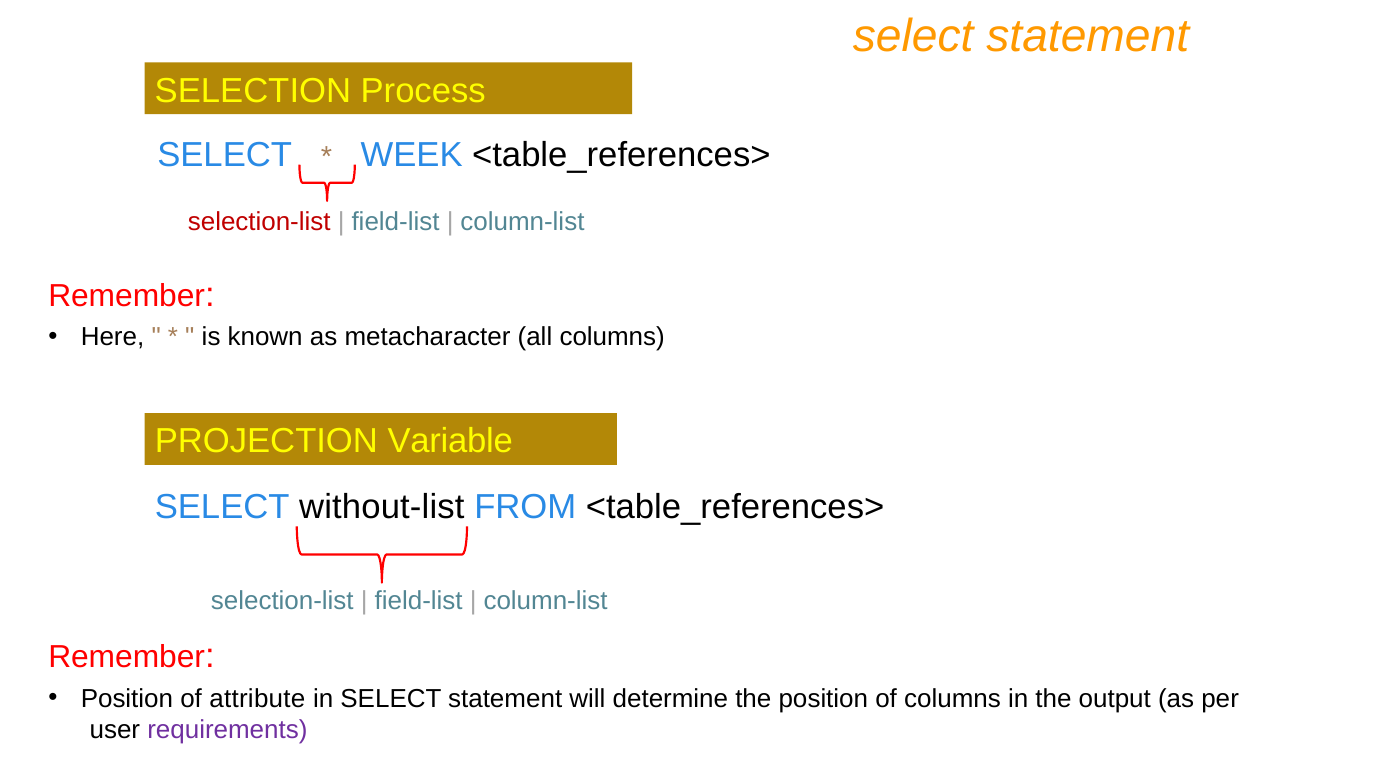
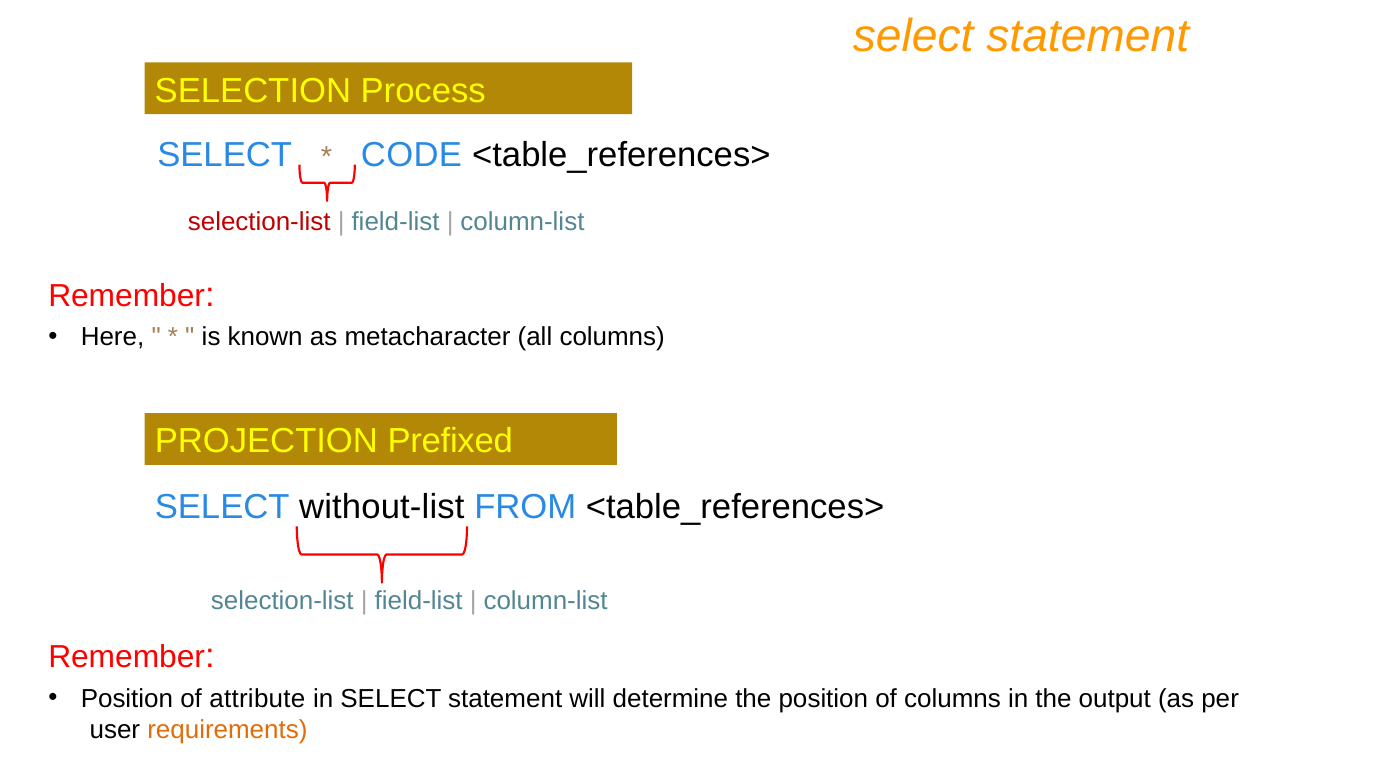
WEEK: WEEK -> CODE (412, 155)
Variable: Variable -> Prefixed (450, 441)
requirements colour: purple -> orange (227, 729)
